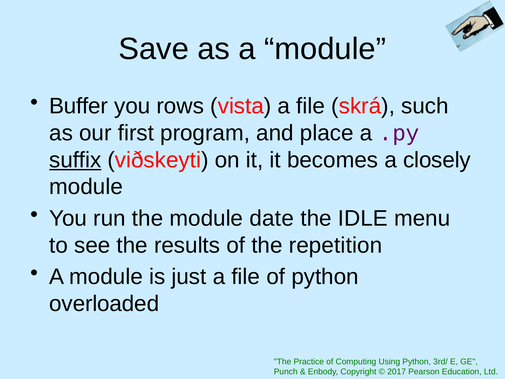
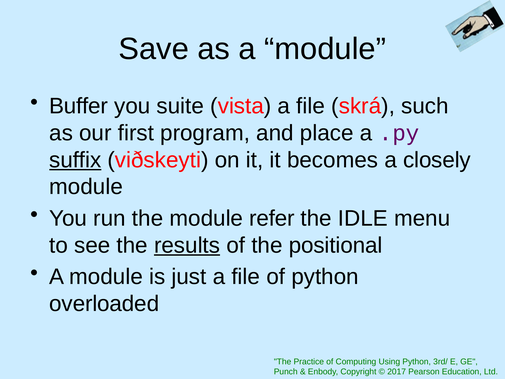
rows: rows -> suite (180, 106)
date: date -> refer (272, 218)
results underline: none -> present (187, 245)
repetition: repetition -> positional (336, 245)
